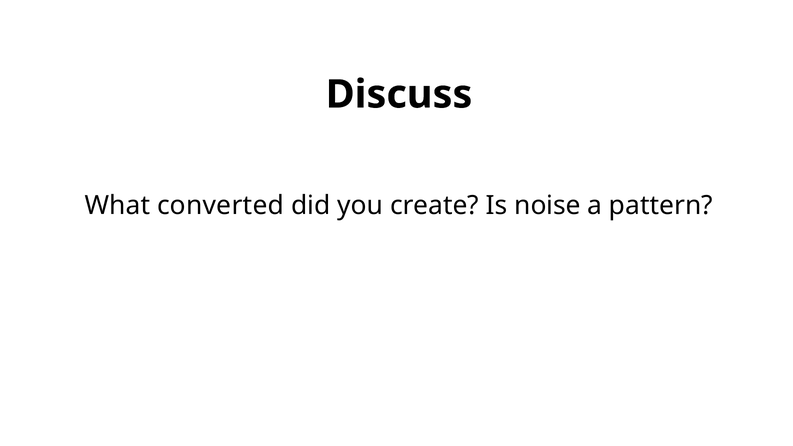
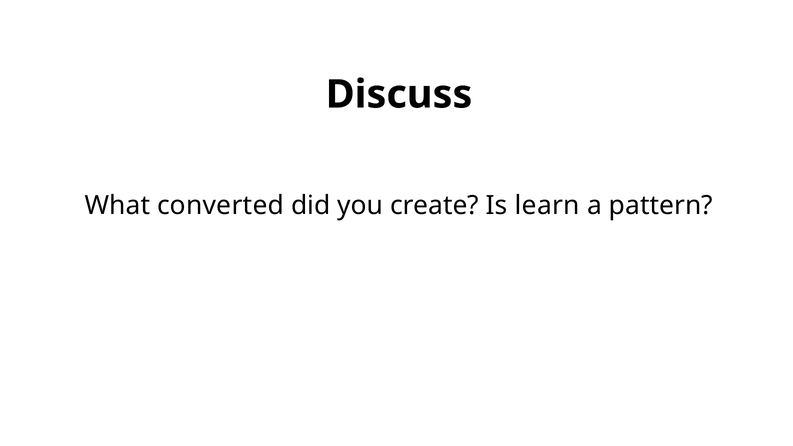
noise: noise -> learn (547, 205)
